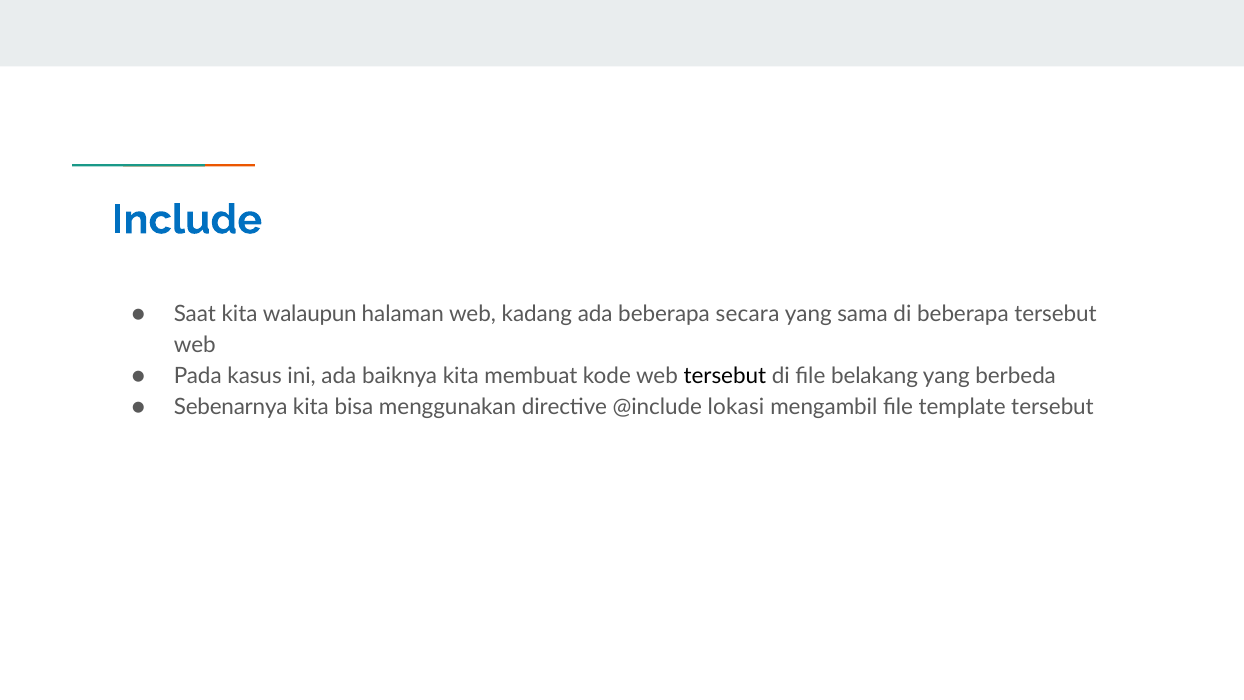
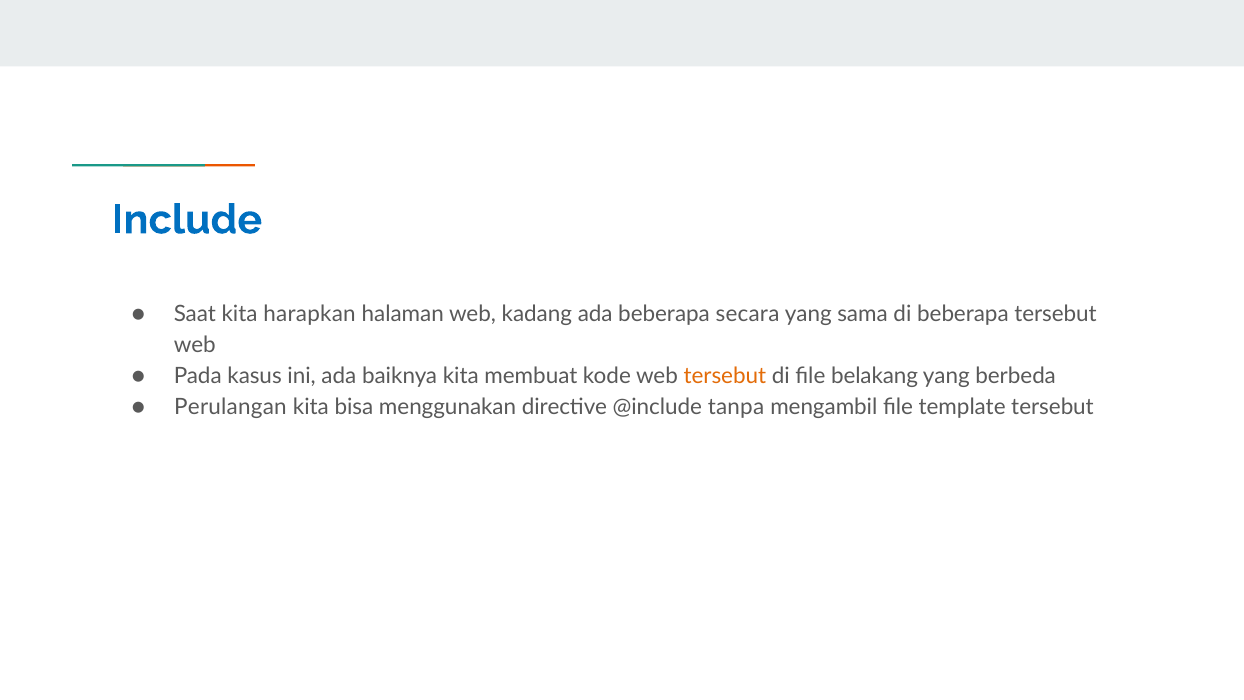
walaupun: walaupun -> harapkan (310, 314)
tersebut colour: black -> orange (725, 376)
Sebenarnya: Sebenarnya -> Perulangan (230, 407)
lokasi: lokasi -> tanpa (736, 407)
